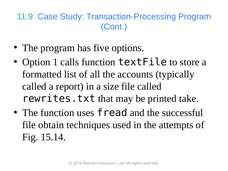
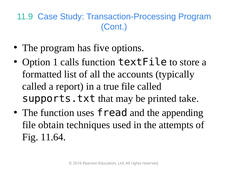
size: size -> true (111, 86)
rewrites.txt: rewrites.txt -> supports.txt (59, 99)
successful: successful -> appending (183, 113)
15.14: 15.14 -> 11.64 (53, 137)
